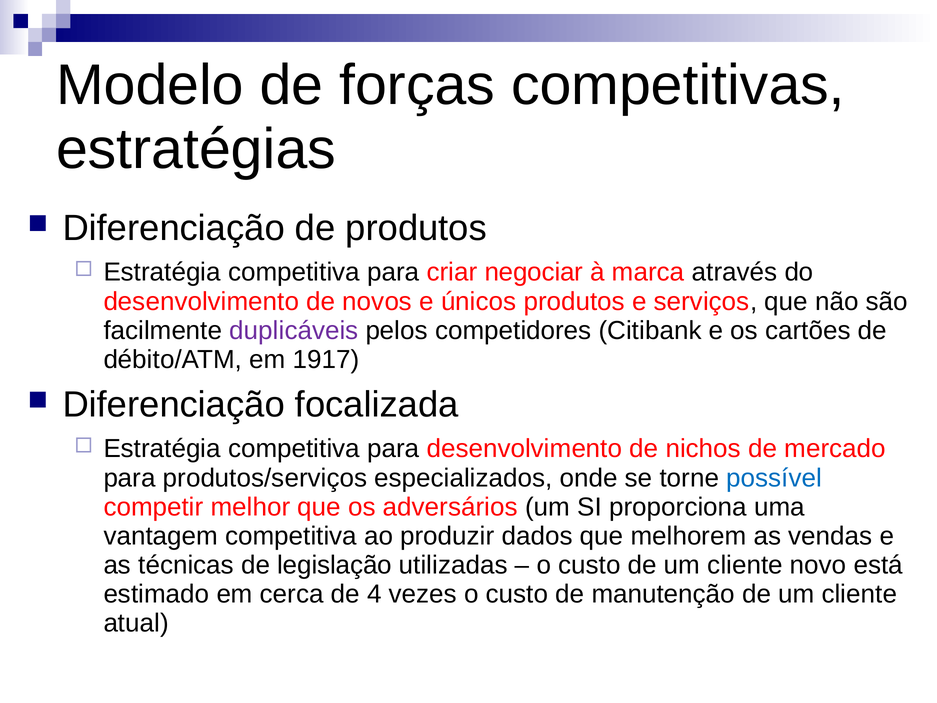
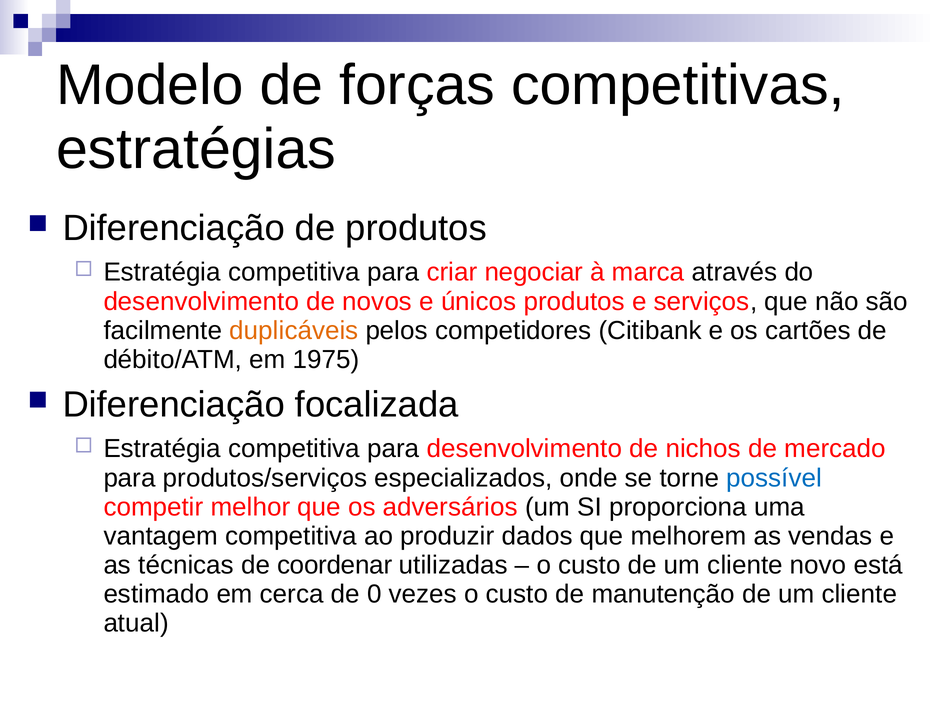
duplicáveis colour: purple -> orange (294, 330)
1917: 1917 -> 1975 (326, 359)
legislação: legislação -> coordenar (335, 565)
4: 4 -> 0 (374, 594)
